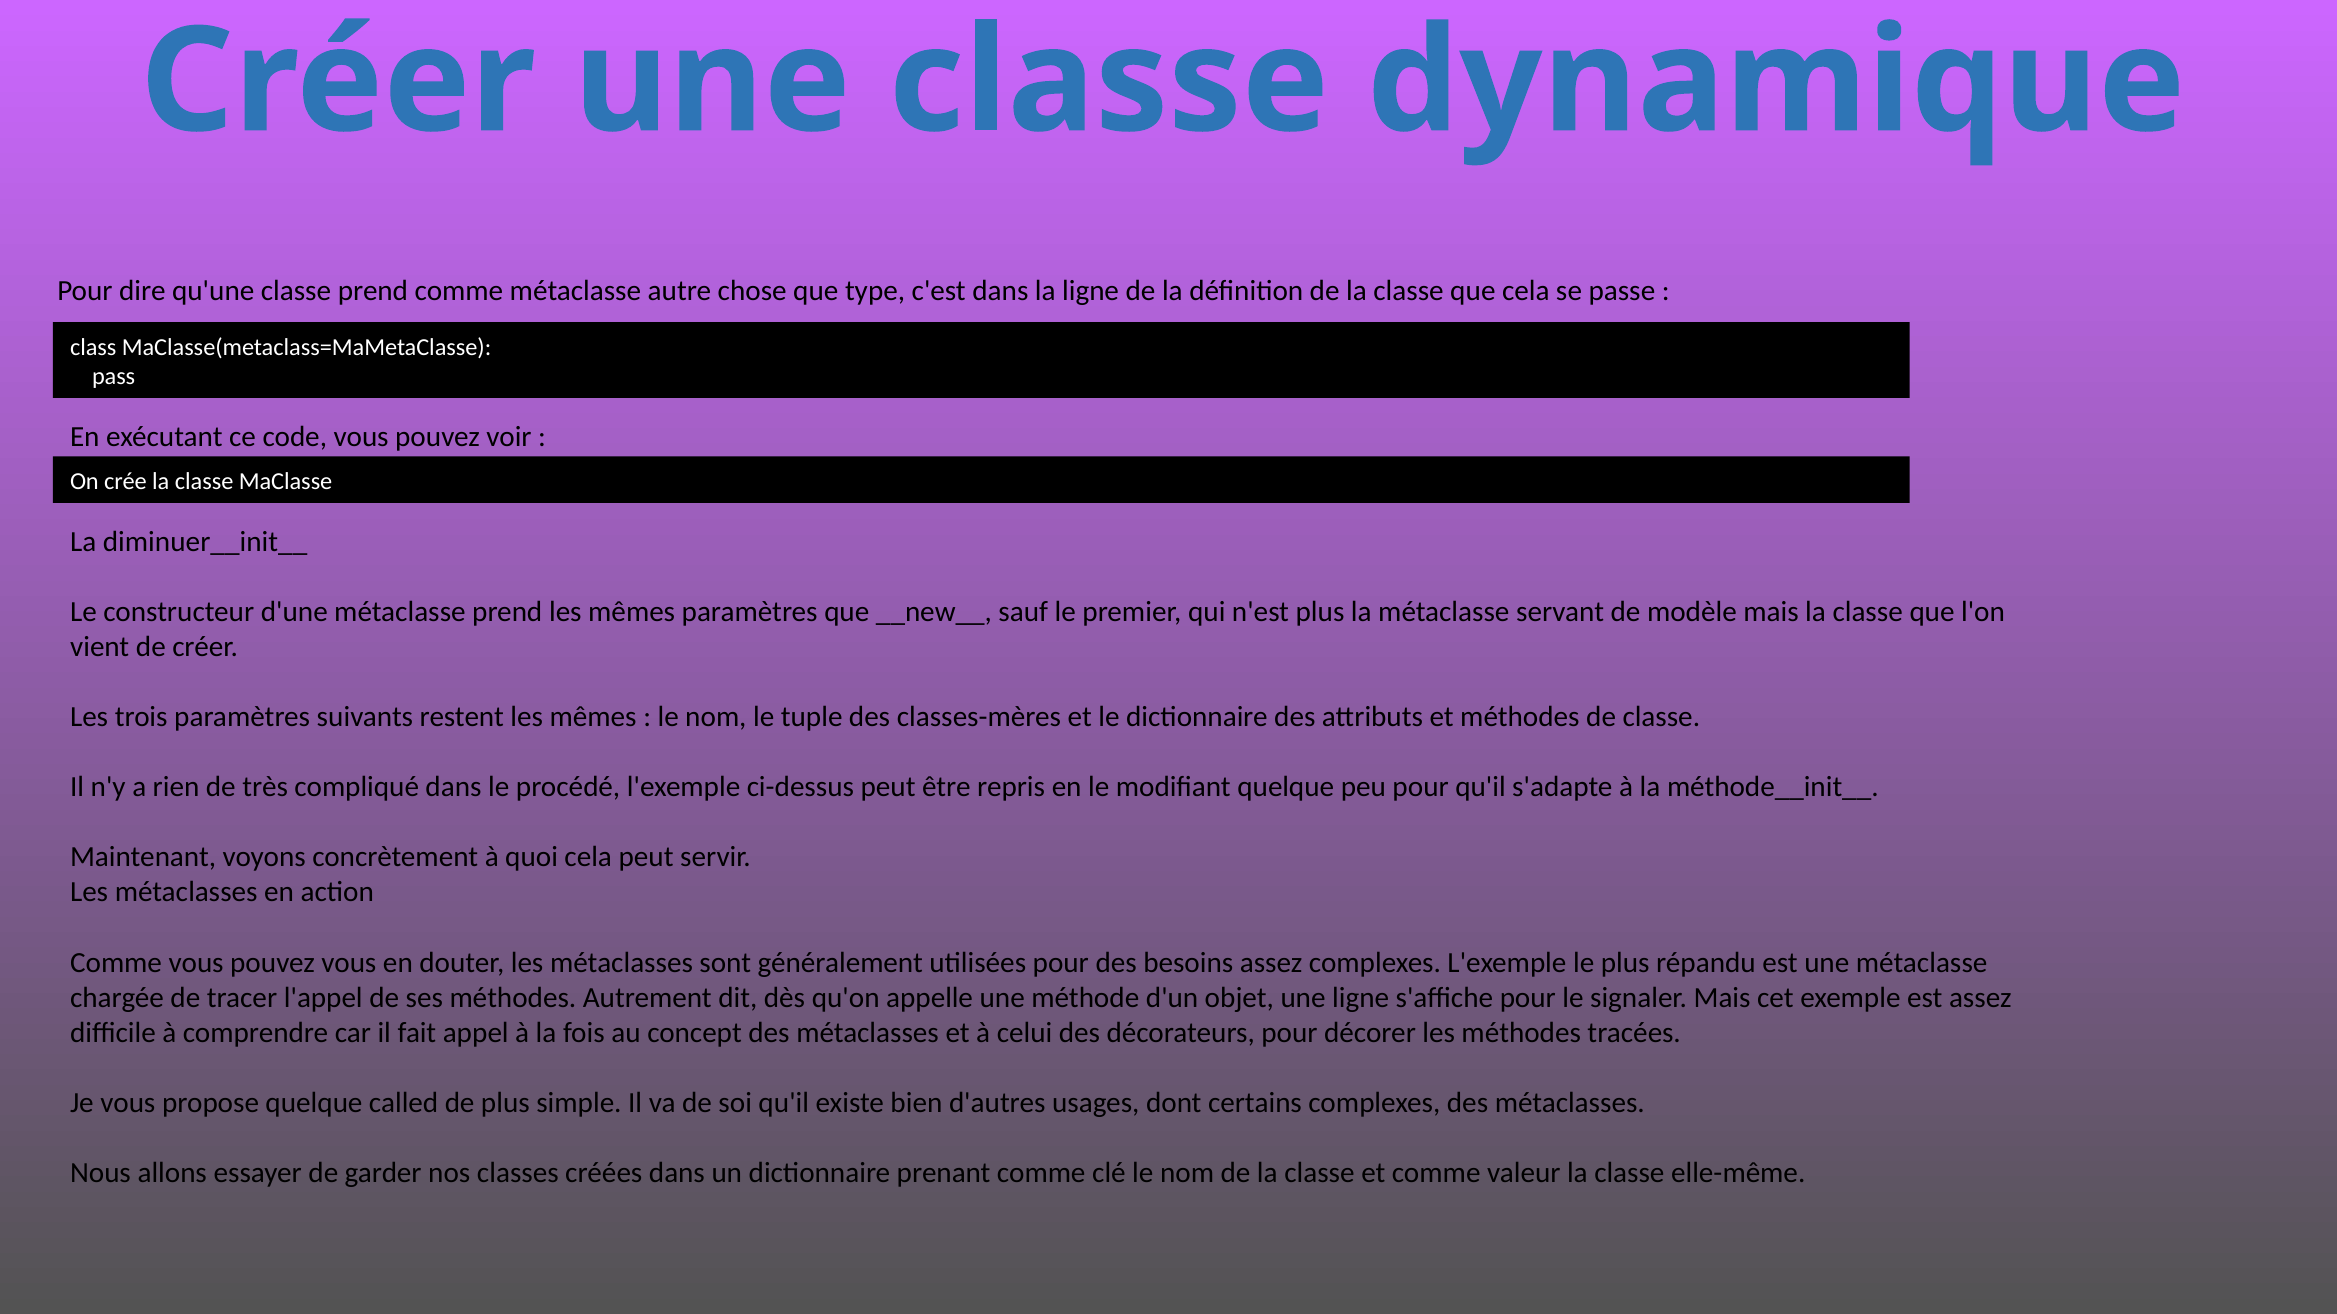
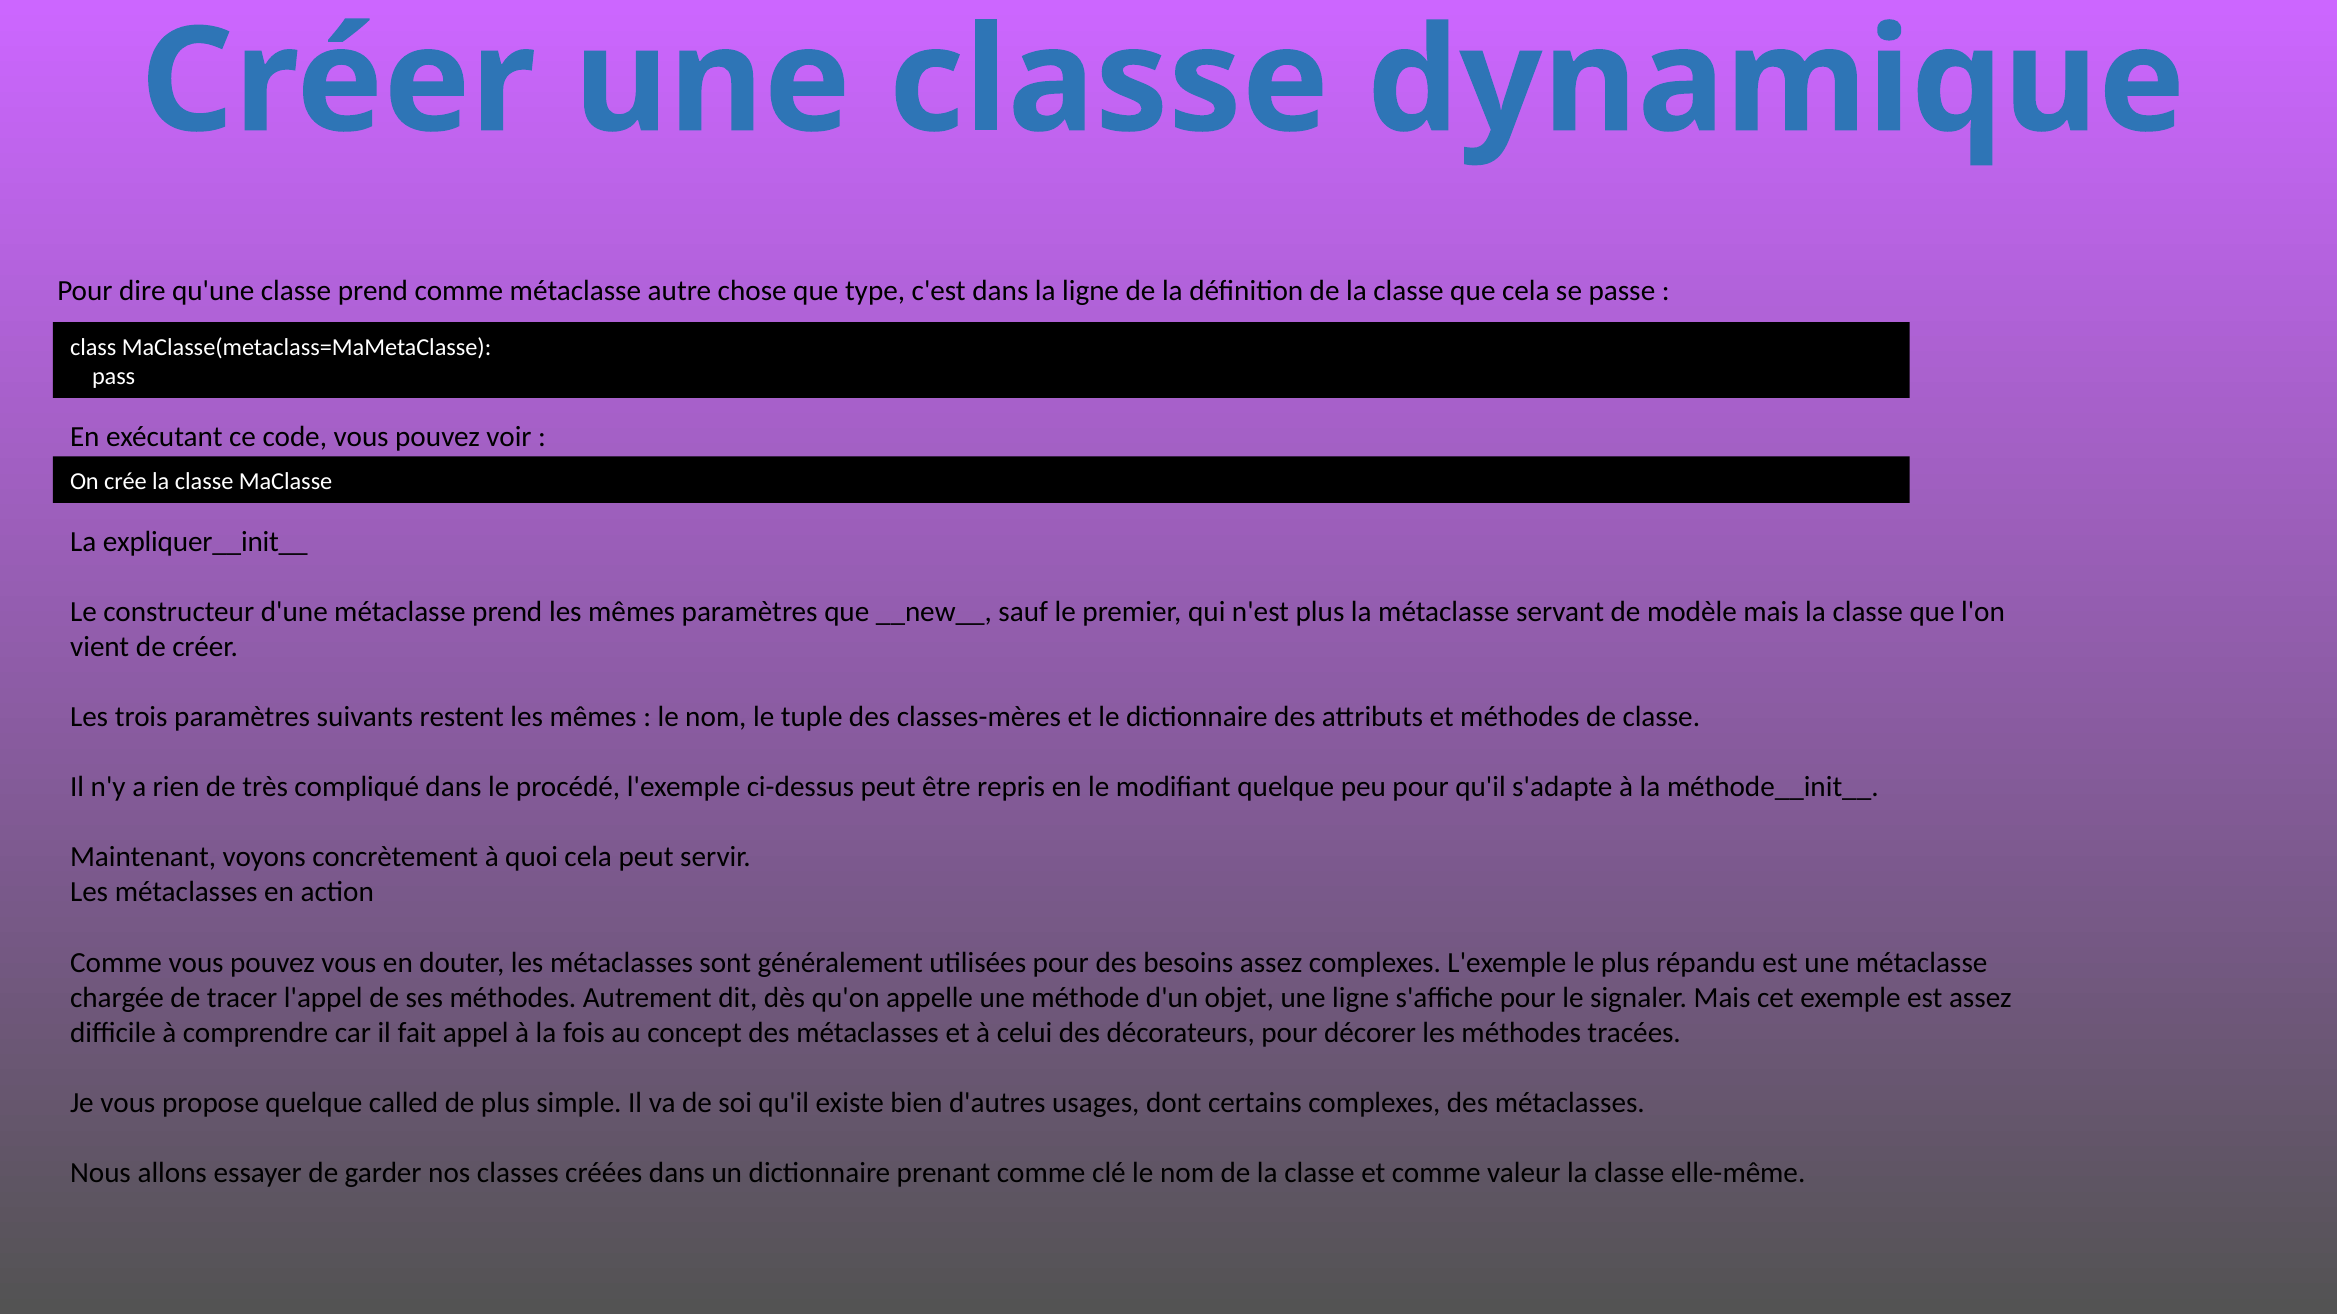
diminuer__init__: diminuer__init__ -> expliquer__init__ (205, 542)
